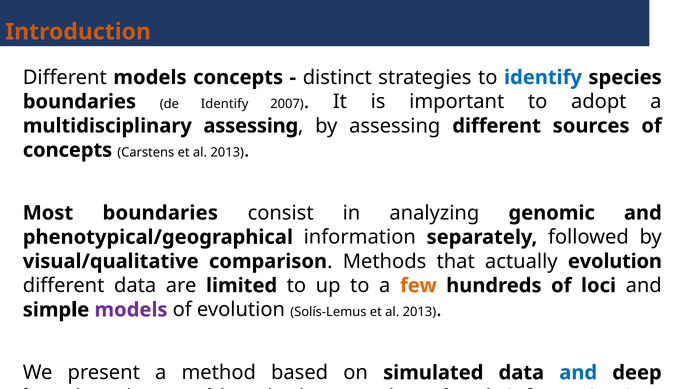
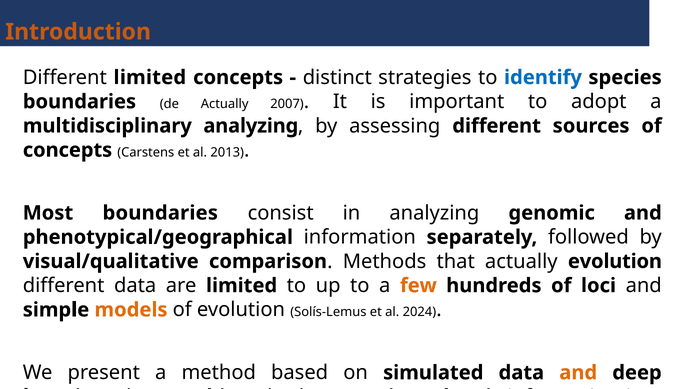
Different models: models -> limited (150, 77)
de Identify: Identify -> Actually (225, 104)
multidisciplinary assessing: assessing -> analyzing (251, 126)
models colour: purple -> orange (131, 310)
Solís-Lemus et al 2013: 2013 -> 2024 (419, 312)
and colour: blue -> orange (578, 372)
